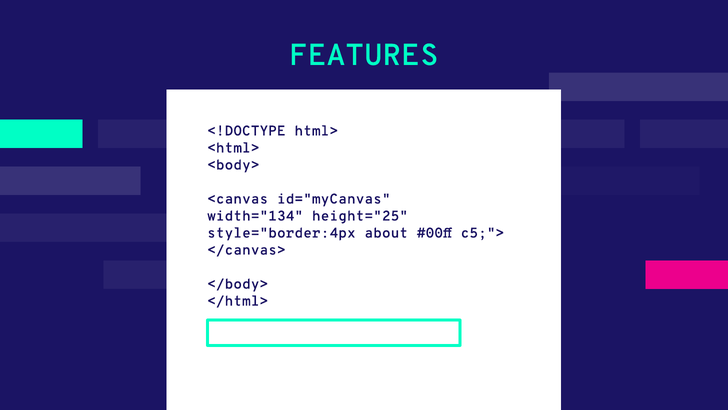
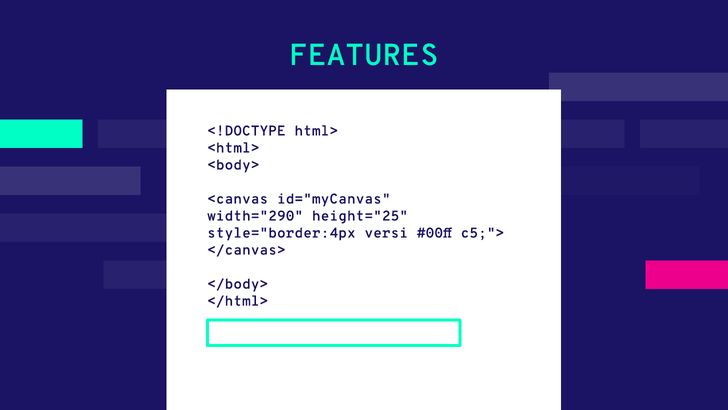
width="134: width="134 -> width="290 (255, 216)
about: about -> versi (386, 233)
